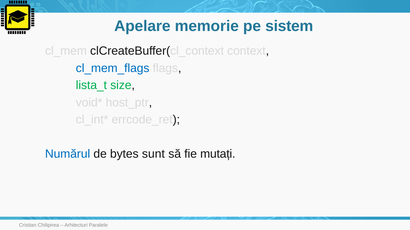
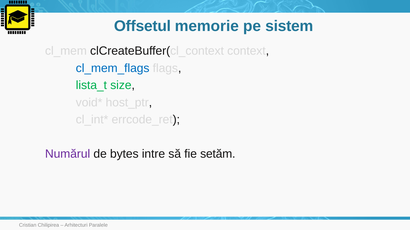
Apelare: Apelare -> Offsetul (142, 26)
Numărul colour: blue -> purple (68, 154)
sunt: sunt -> intre (153, 154)
mutați: mutați -> setăm (218, 154)
